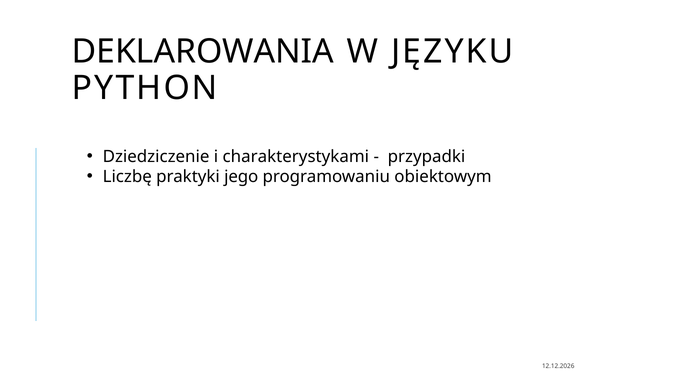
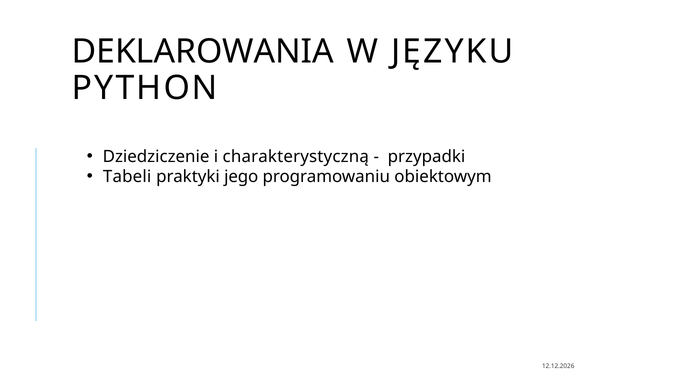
charakterystykami: charakterystykami -> charakterystyczną (296, 157)
Liczbę: Liczbę -> Tabeli (127, 177)
